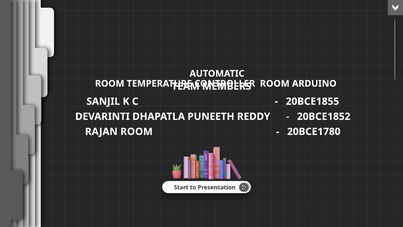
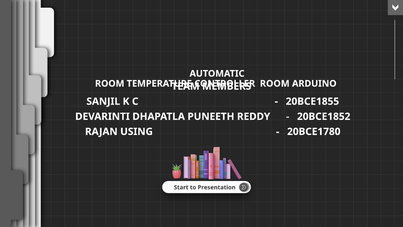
RAJAN ROOM: ROOM -> USING (137, 131)
